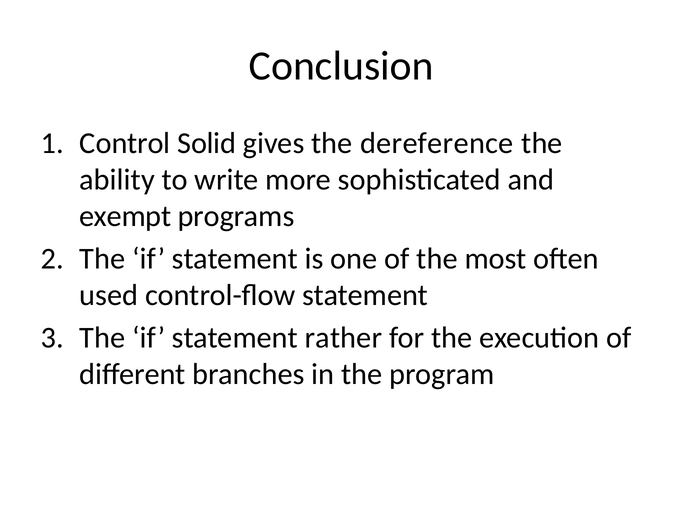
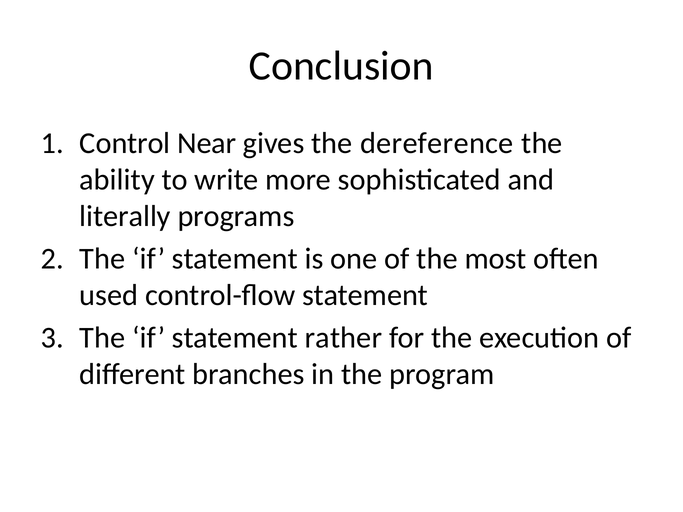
Solid: Solid -> Near (207, 143)
exempt: exempt -> literally (125, 216)
